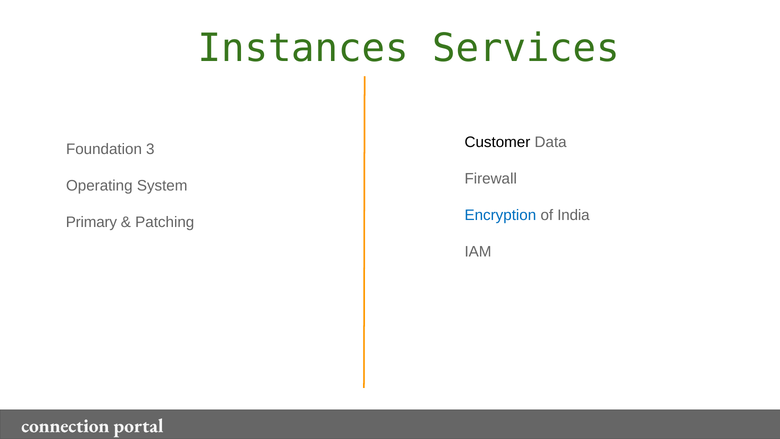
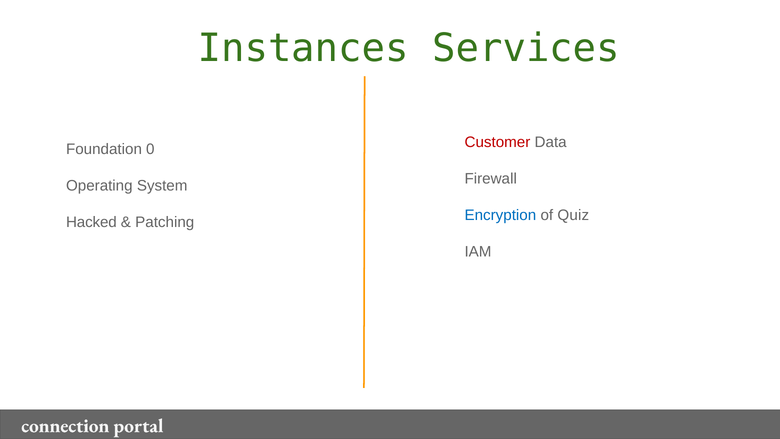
Customer colour: black -> red (497, 142)
3: 3 -> 0 (150, 149)
India: India -> Quiz (573, 215)
Primary: Primary -> Hacked (91, 222)
